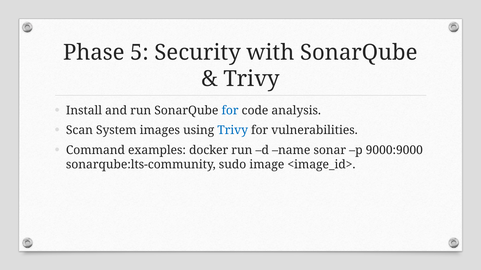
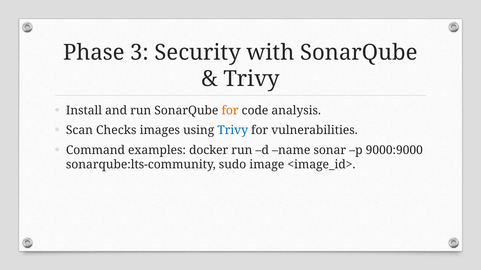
5: 5 -> 3 (140, 53)
for colour: blue -> orange (230, 111)
System: System -> Checks (116, 131)
